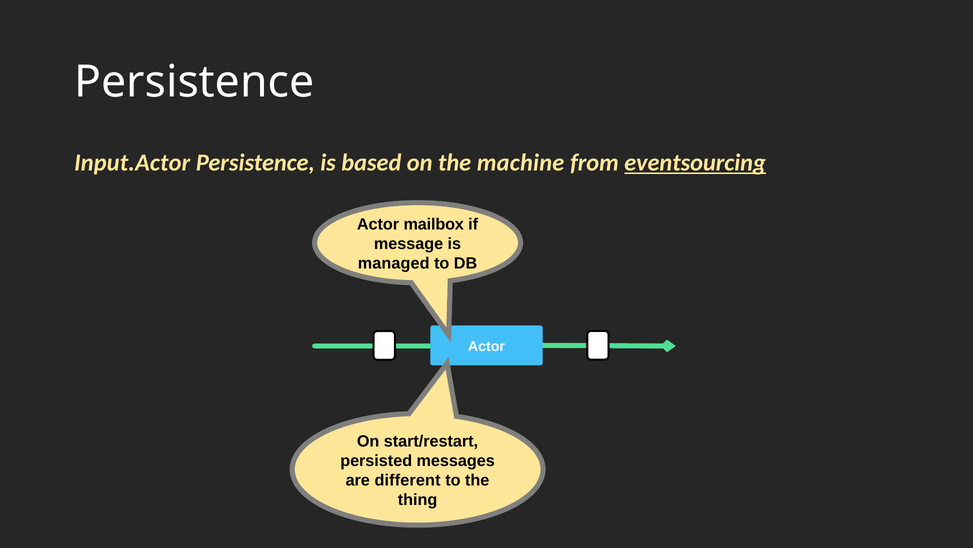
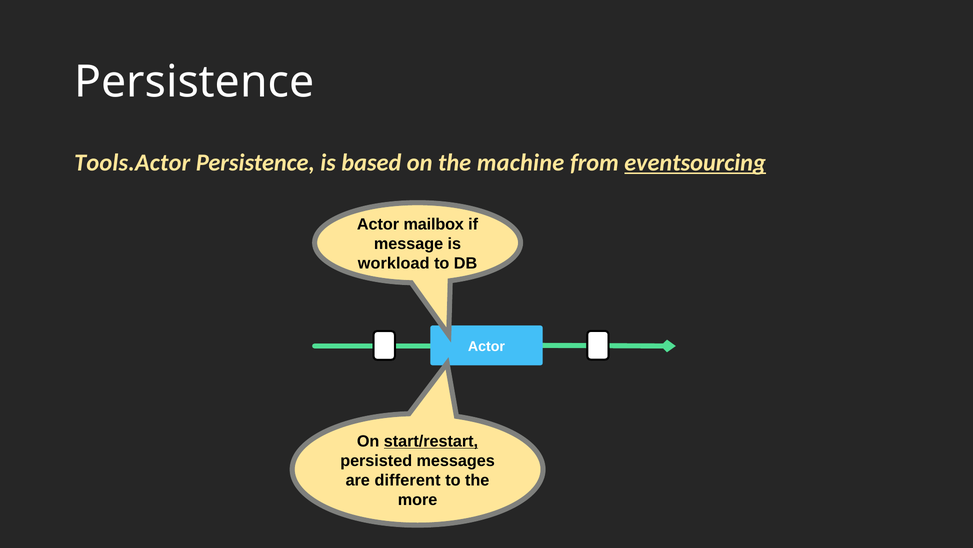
Input.Actor: Input.Actor -> Tools.Actor (132, 162)
managed: managed -> workload (394, 263)
start/restart underline: none -> present (431, 441)
thing: thing -> more (418, 499)
